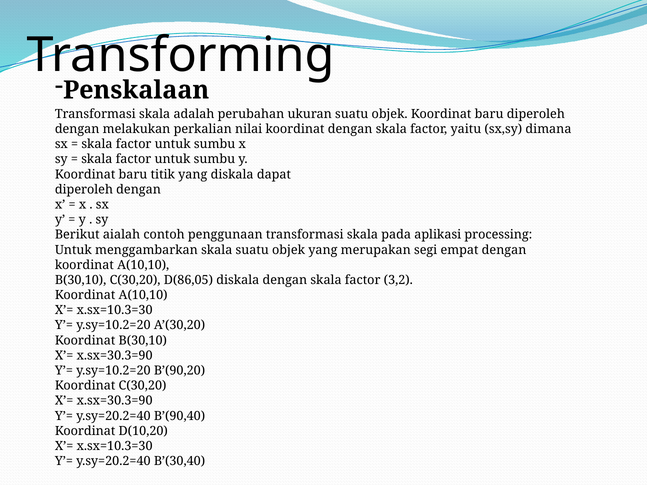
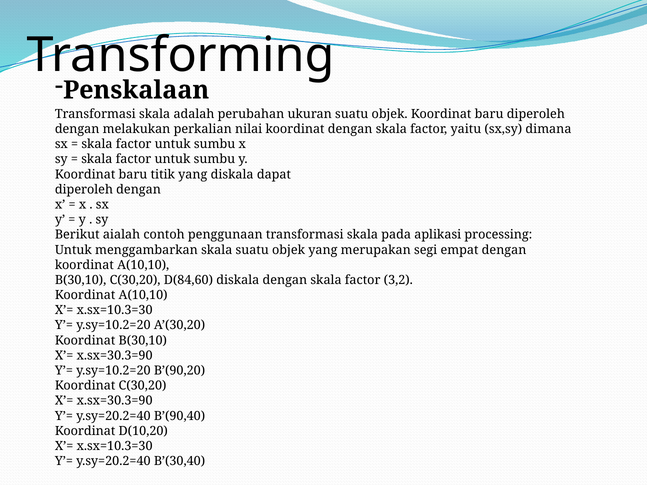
D(86,05: D(86,05 -> D(84,60 (188, 280)
